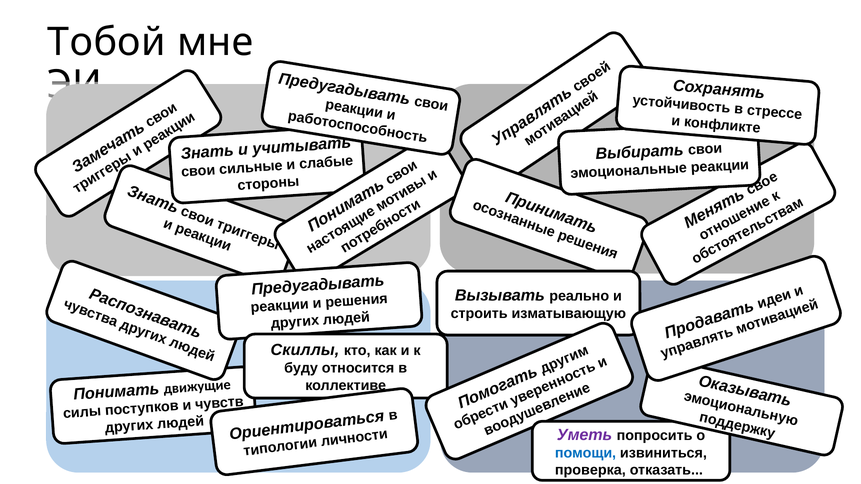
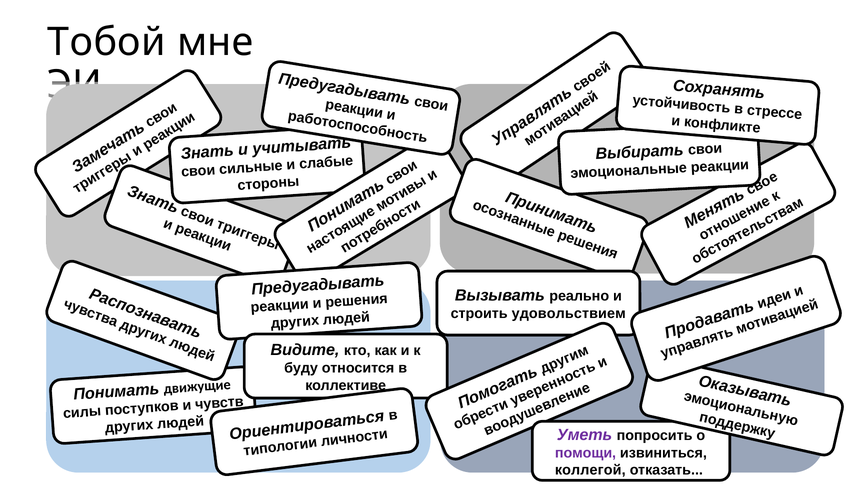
изматывающую: изматывающую -> удовольствием (569, 314)
Скиллы: Скиллы -> Видите (305, 350)
помощи colour: blue -> purple (586, 453)
проверка: проверка -> коллегой (590, 470)
